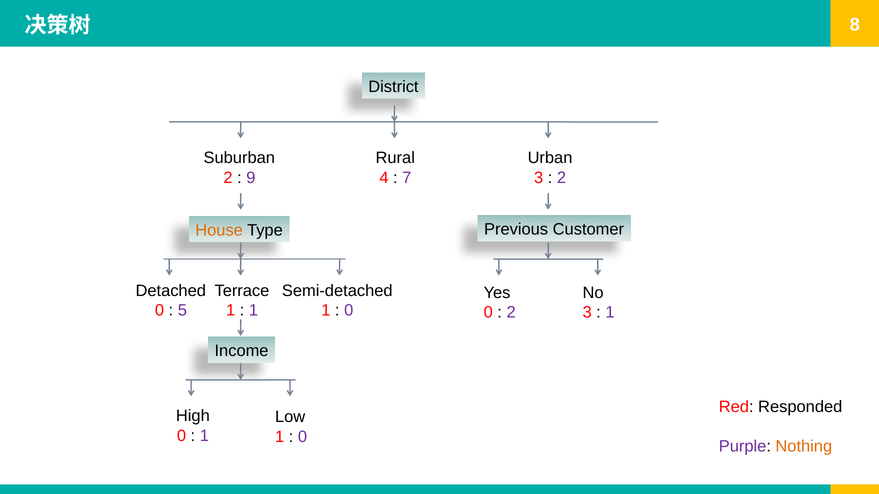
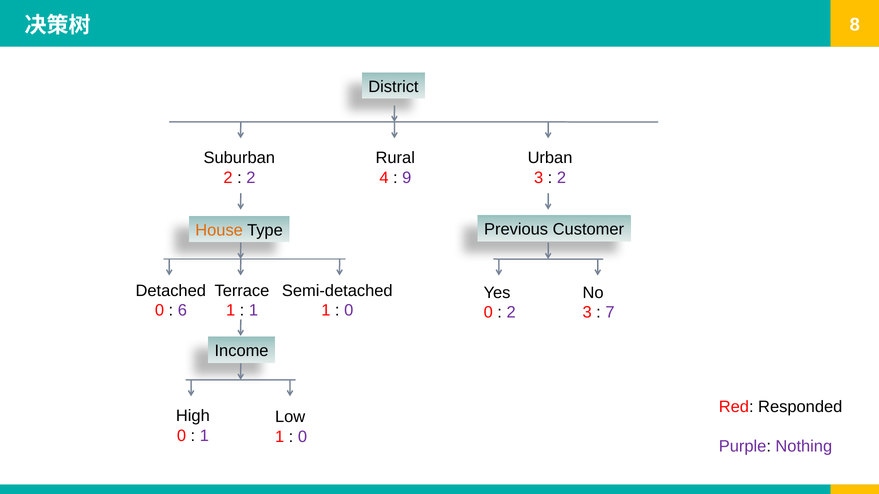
9: 9 -> 2 (251, 178)
7: 7 -> 9 (407, 178)
5: 5 -> 6 (182, 311)
1: 1 -> 7 (610, 313)
Nothing colour: orange -> purple (804, 447)
